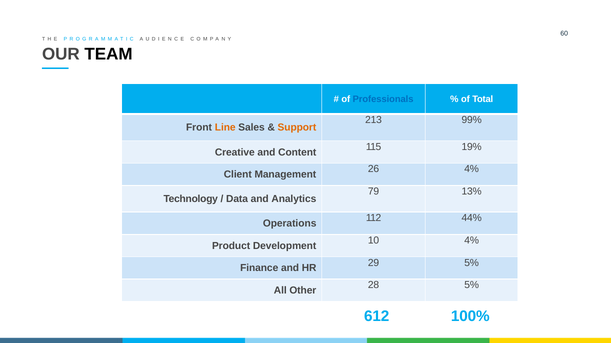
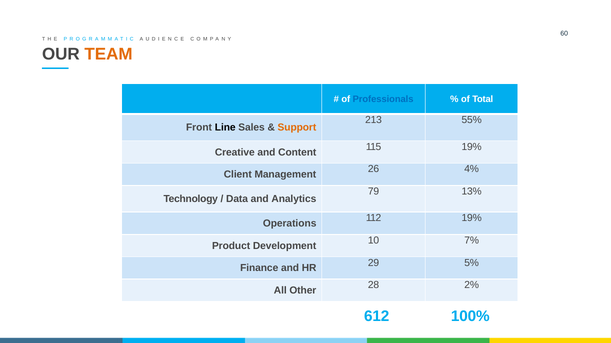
TEAM colour: black -> orange (109, 54)
99%: 99% -> 55% (472, 120)
Line colour: orange -> black (225, 128)
112 44%: 44% -> 19% (472, 218)
10 4%: 4% -> 7% (472, 241)
28 5%: 5% -> 2% (472, 286)
